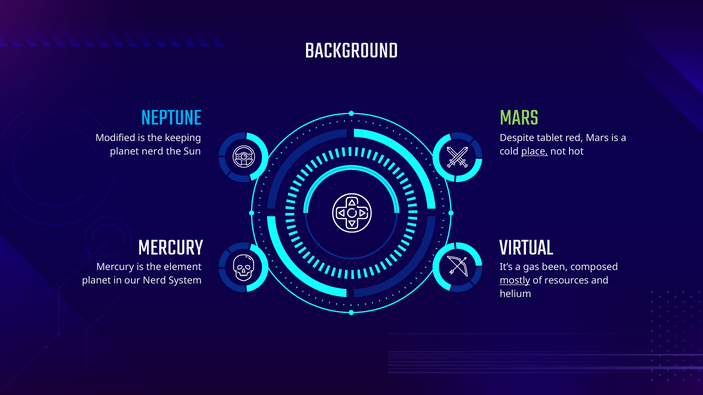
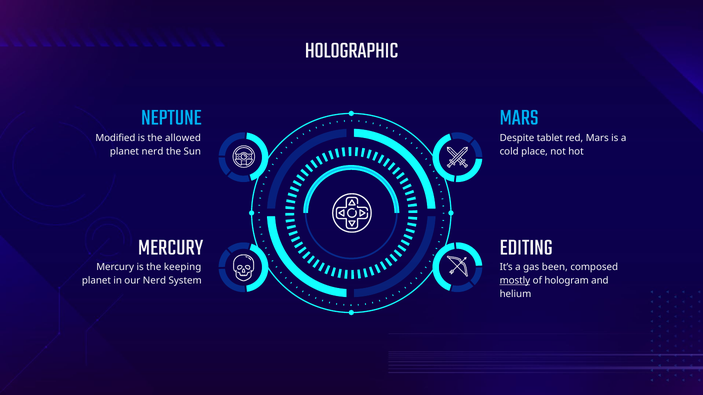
BACKGROUND: BACKGROUND -> HOLOGRAPHIC (352, 50)
MARS colour: light green -> light blue (519, 117)
keeping: keeping -> allowed (183, 138)
place underline: present -> none (535, 152)
VIRTUAL: VIRTUAL -> EDITING (526, 247)
element: element -> keeping (183, 267)
resources: resources -> hologram (567, 281)
